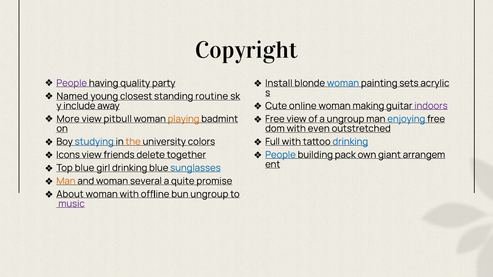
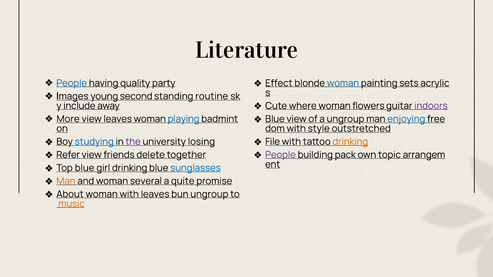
Copyright: Copyright -> Literature (246, 50)
People colour: purple -> blue (72, 83)
Install: Install -> Effect (279, 83)
Named: Named -> Images (72, 96)
closest: closest -> second (136, 96)
online: online -> where (303, 106)
making: making -> flowers (368, 106)
view pitbull: pitbull -> leaves (118, 119)
playing colour: orange -> blue (184, 119)
Free: Free -> Blue (275, 119)
even: even -> style (319, 129)
the colour: orange -> purple (133, 142)
colors: colors -> losing (201, 142)
Full: Full -> File (273, 142)
drinking colour: blue -> orange (350, 142)
Icons: Icons -> Refer (68, 155)
People colour: blue -> purple (280, 155)
giant: giant -> topic (389, 155)
with offline: offline -> leaves (155, 194)
music colour: purple -> orange (71, 204)
